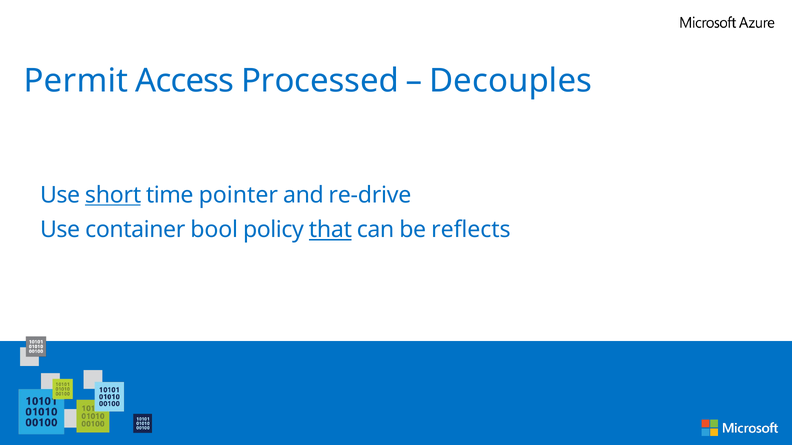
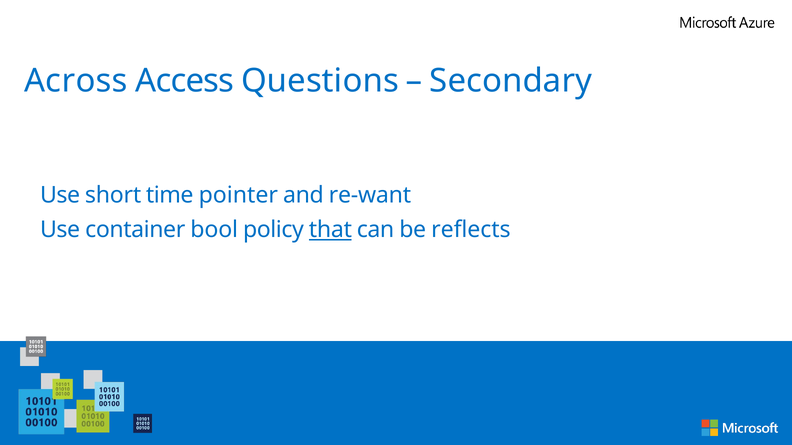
Permit: Permit -> Across (76, 81)
Processed: Processed -> Questions (320, 81)
Decouples: Decouples -> Secondary (511, 81)
short underline: present -> none (113, 195)
re-drive: re-drive -> re-want (370, 195)
